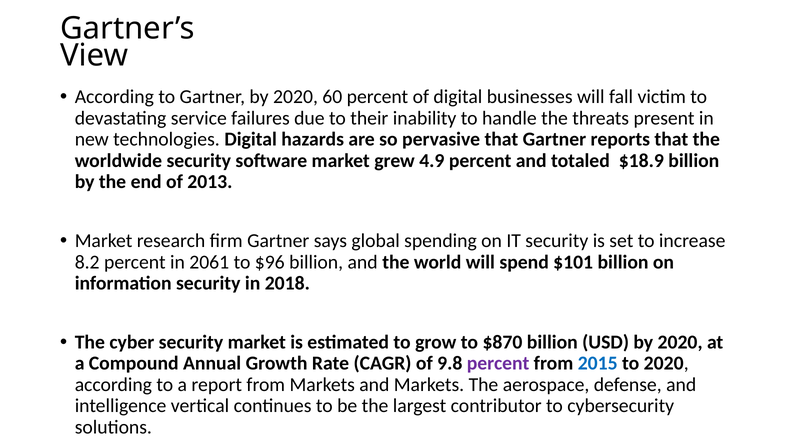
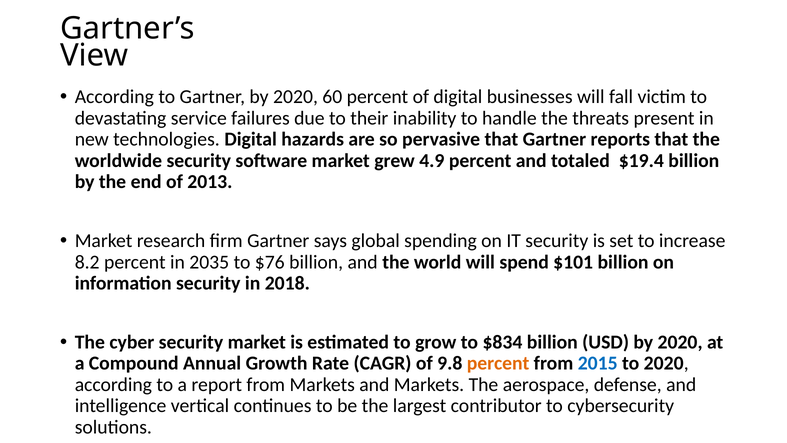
$18.9: $18.9 -> $19.4 (641, 160)
2061: 2061 -> 2035 (209, 262)
$96: $96 -> $76 (270, 262)
$870: $870 -> $834 (502, 342)
percent colour: purple -> orange (498, 363)
